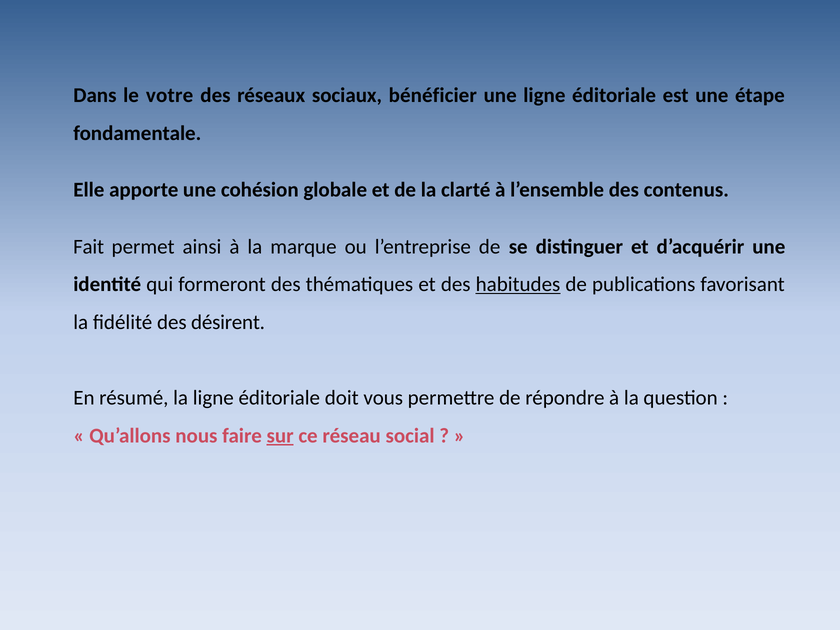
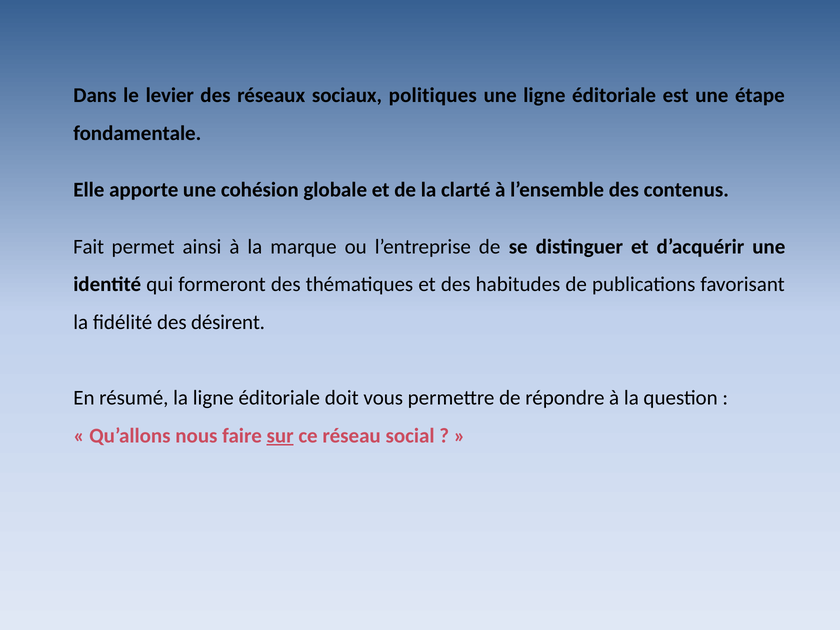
votre: votre -> levier (170, 95)
bénéficier: bénéficier -> politiques (433, 95)
habitudes underline: present -> none (518, 284)
